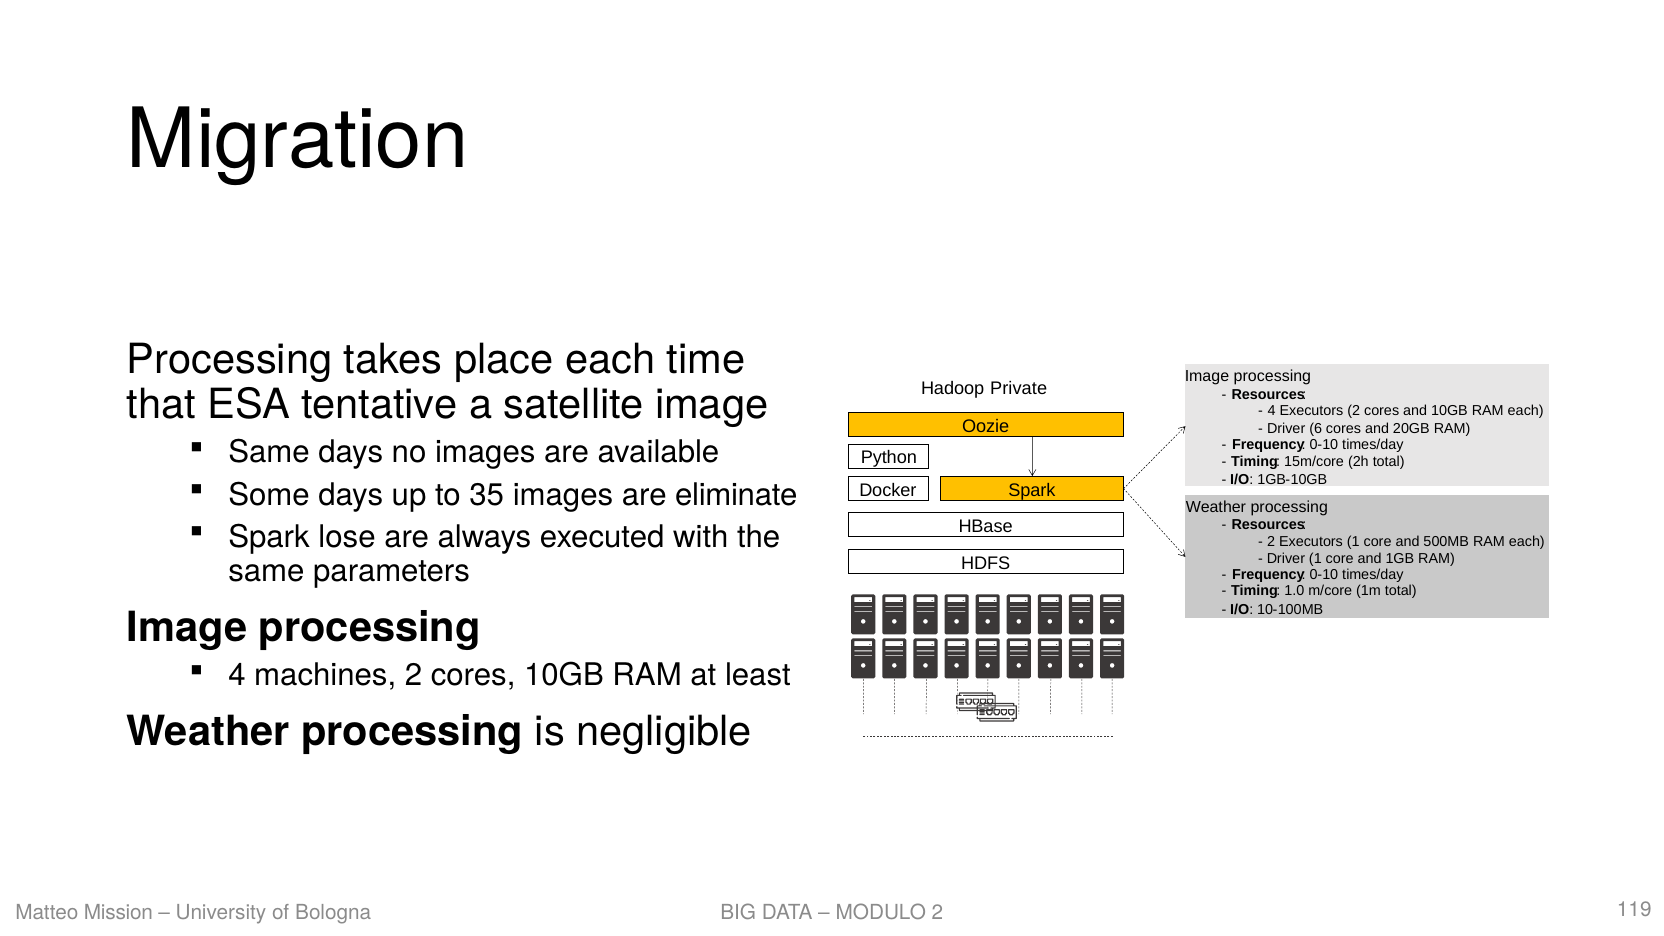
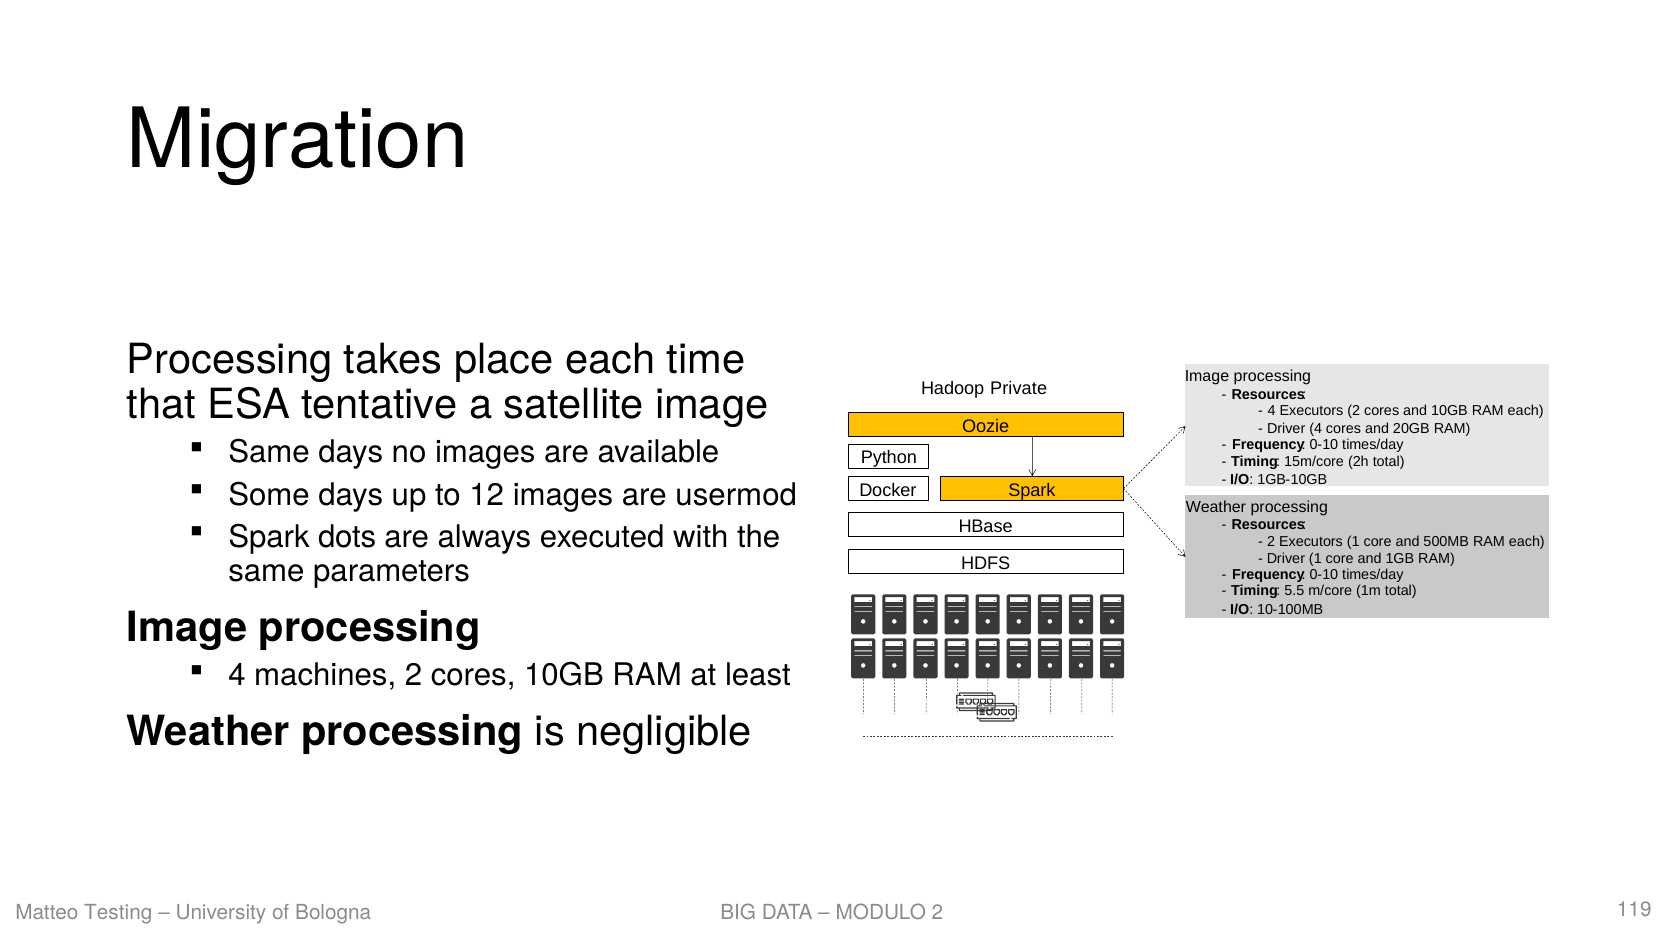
Driver 6: 6 -> 4 (1316, 429)
35: 35 -> 12 (487, 495)
eliminate: eliminate -> usermod (736, 495)
lose: lose -> dots (347, 537)
1.0: 1.0 -> 5.5 (1294, 591)
Mission: Mission -> Testing (118, 912)
